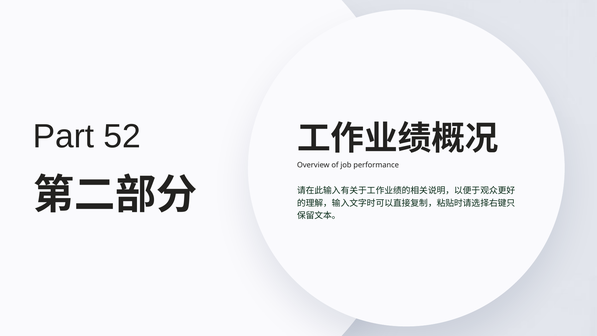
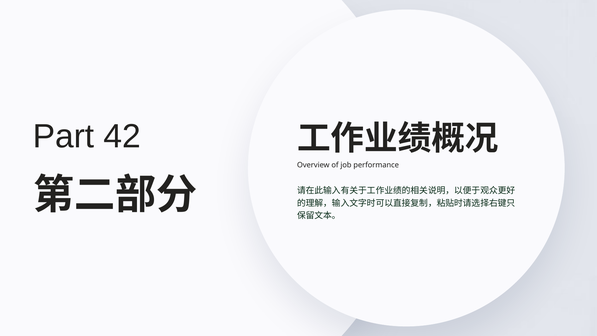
52: 52 -> 42 (122, 136)
